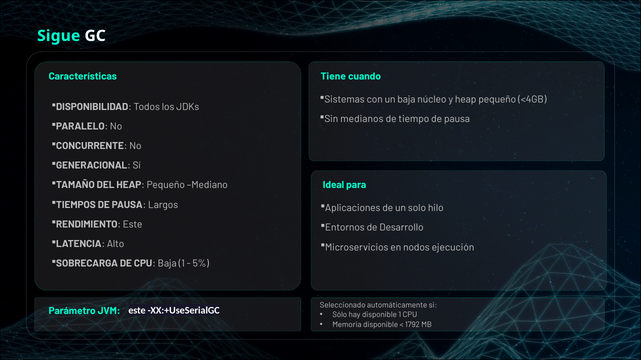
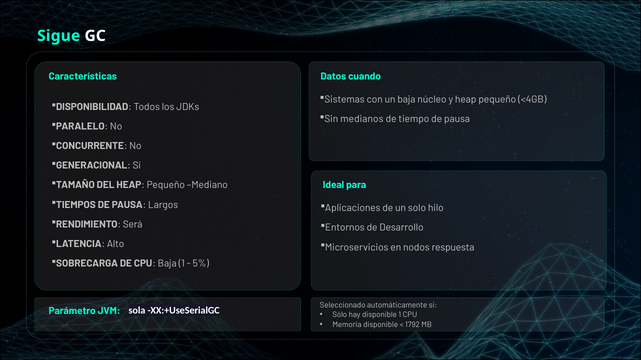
Tiene: Tiene -> Datos (333, 76)
Este: Este -> Será (133, 225)
ejecución: ejecución -> respuesta (453, 248)
JVM este: este -> sola (137, 311)
